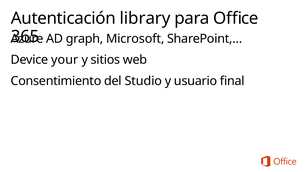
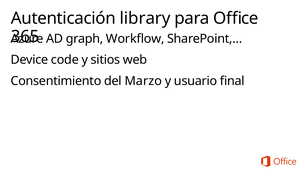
Microsoft: Microsoft -> Workflow (135, 39)
your: your -> code (65, 60)
Studio: Studio -> Marzo (143, 81)
